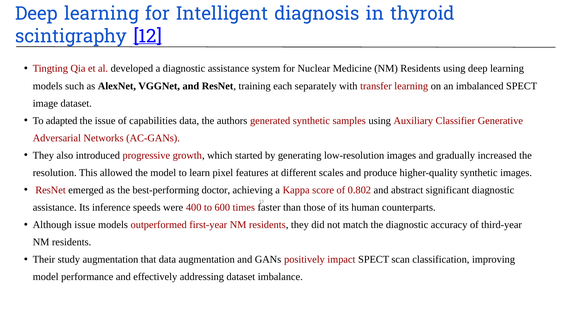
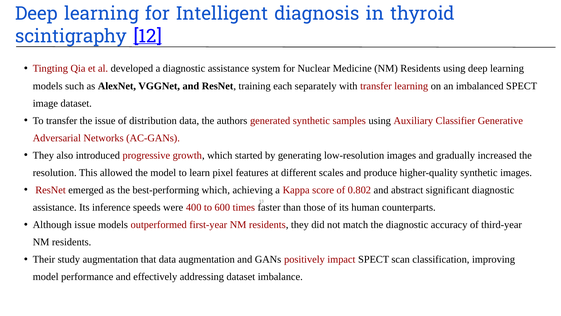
To adapted: adapted -> transfer (62, 120)
capabilities: capabilities -> distribution (153, 120)
best-performing doctor: doctor -> which (216, 190)
